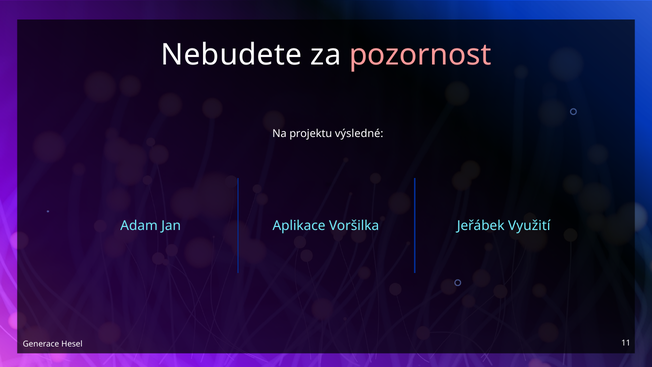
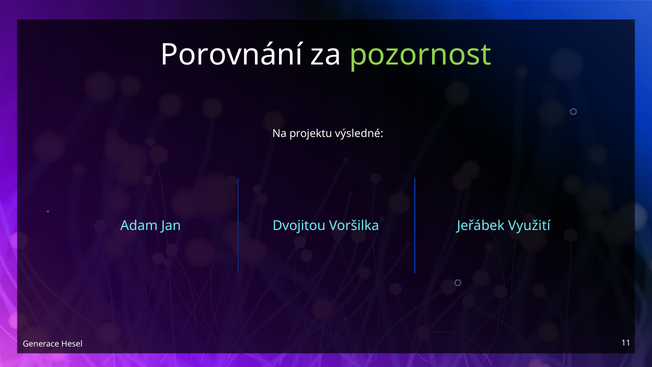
Nebudete: Nebudete -> Porovnání (232, 55)
pozornost colour: pink -> light green (420, 55)
Aplikace: Aplikace -> Dvojitou (299, 226)
